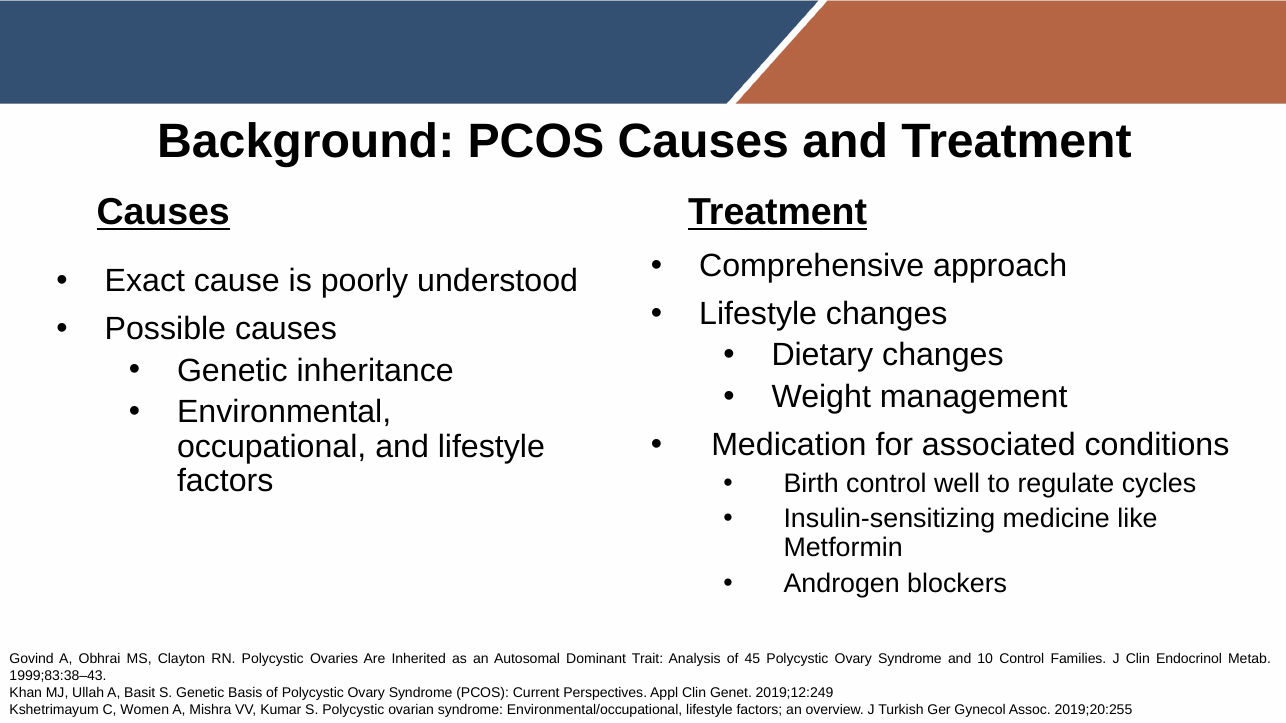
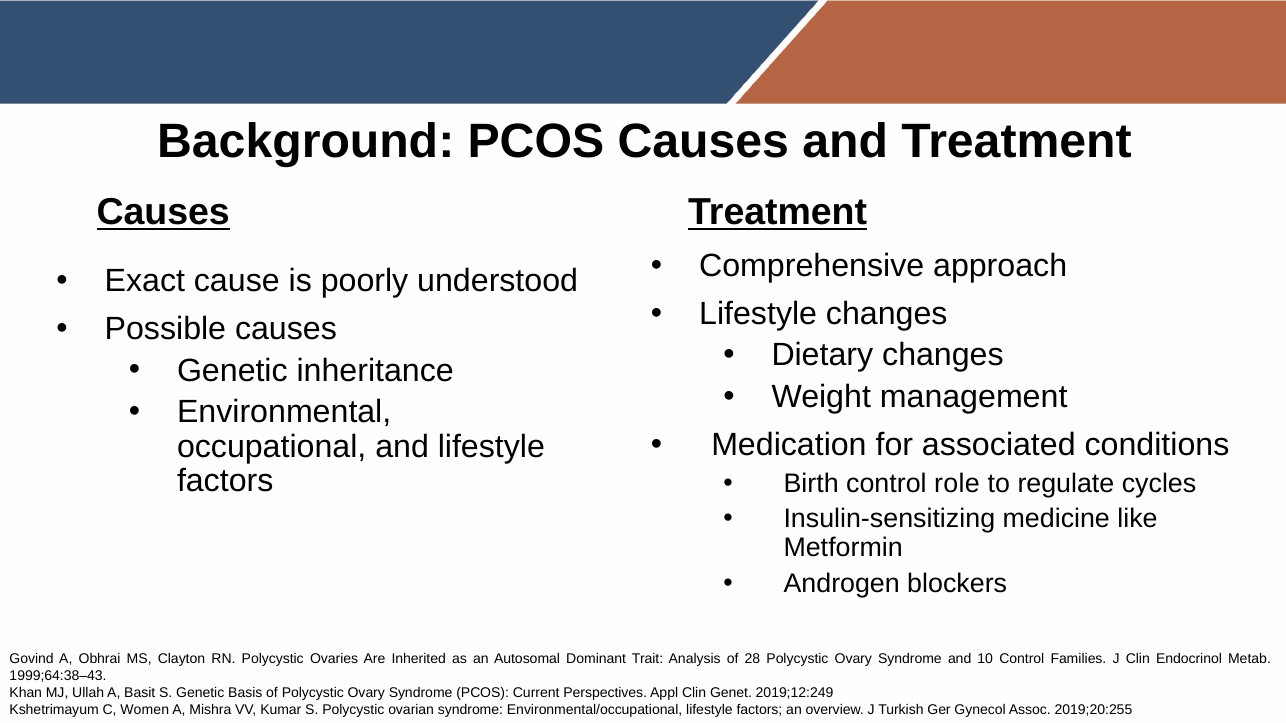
well: well -> role (957, 484)
45: 45 -> 28 (752, 660)
1999;83:38–43: 1999;83:38–43 -> 1999;64:38–43 (58, 676)
